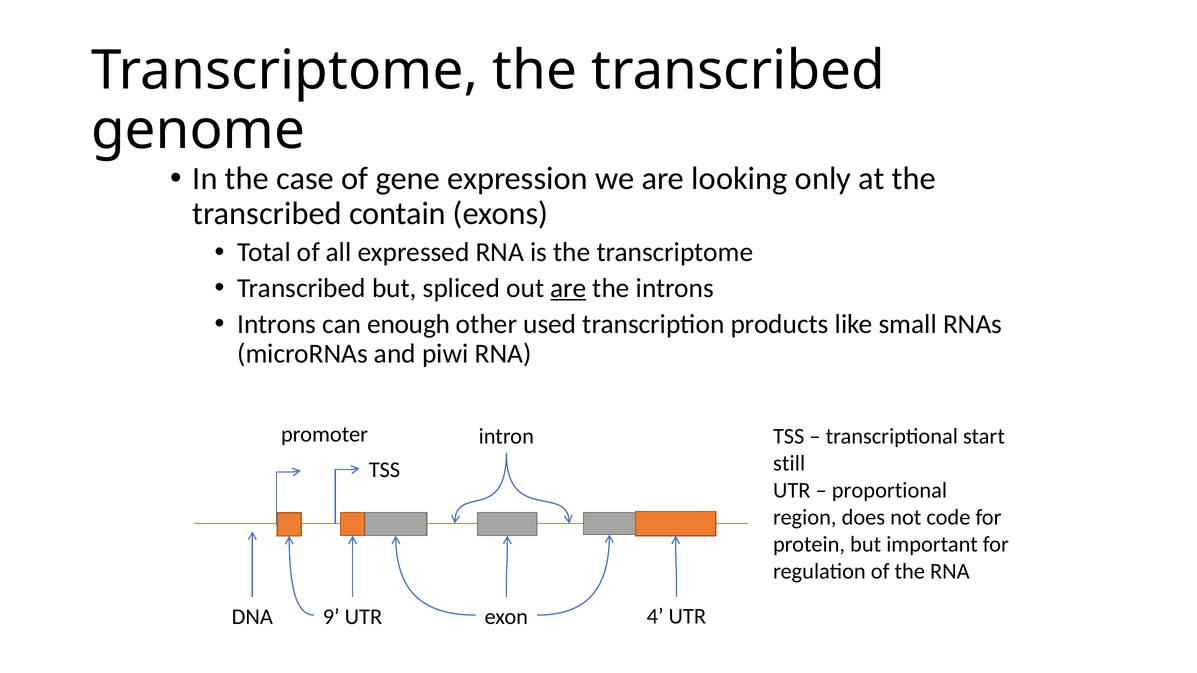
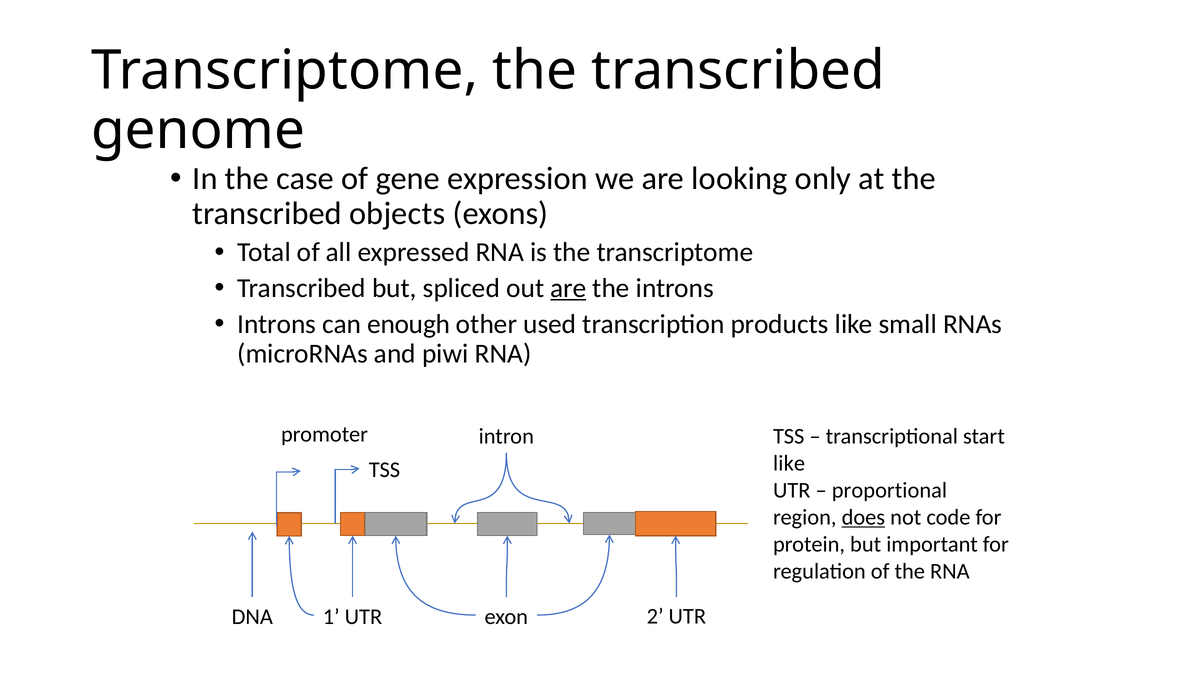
contain: contain -> objects (397, 214)
still: still -> like (789, 464)
does underline: none -> present (863, 518)
9: 9 -> 1 (331, 617)
4: 4 -> 2 (655, 617)
